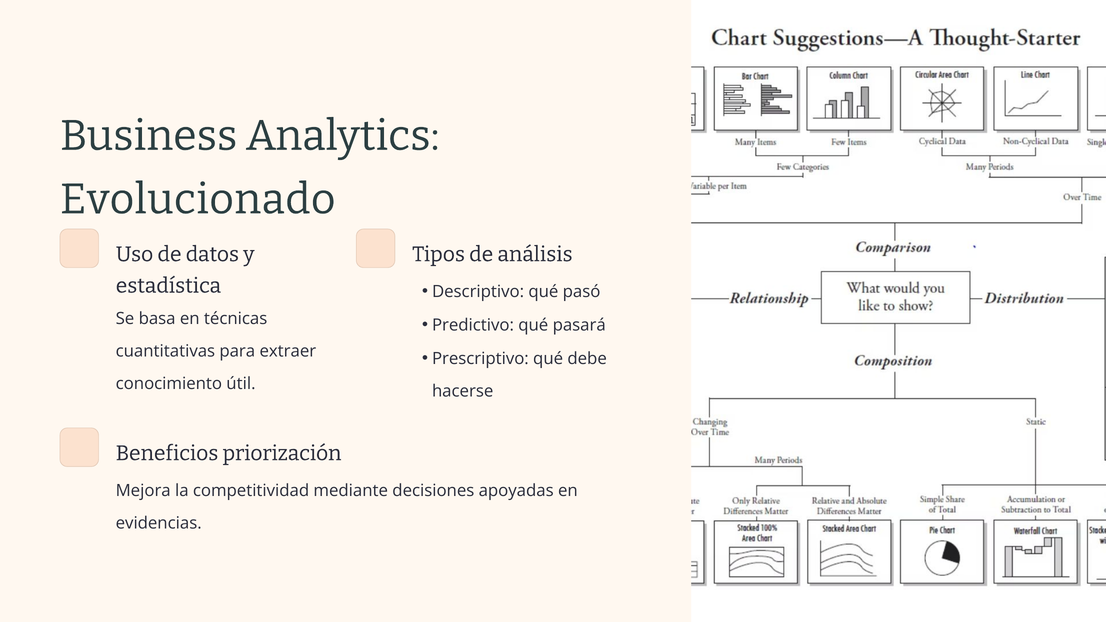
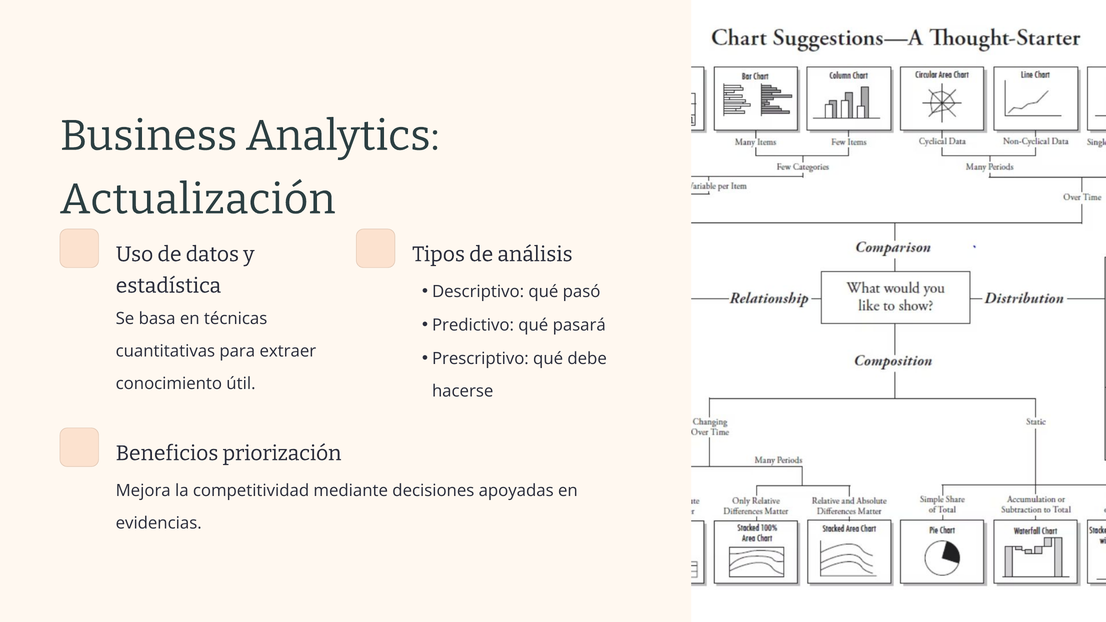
Evolucionado: Evolucionado -> Actualización (198, 199)
